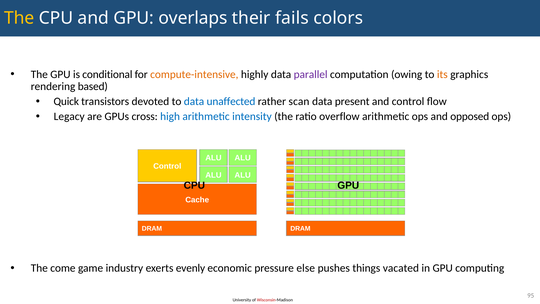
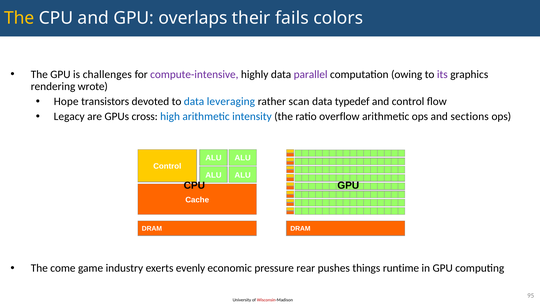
conditional: conditional -> challenges (107, 74)
compute-intensive colour: orange -> purple (194, 74)
its colour: orange -> purple (442, 74)
based: based -> wrote (93, 86)
Quick: Quick -> Hope (66, 101)
unaffected: unaffected -> leveraging (231, 101)
present: present -> typedef (352, 101)
opposed: opposed -> sections (470, 116)
else: else -> rear (306, 268)
vacated: vacated -> runtime (401, 268)
